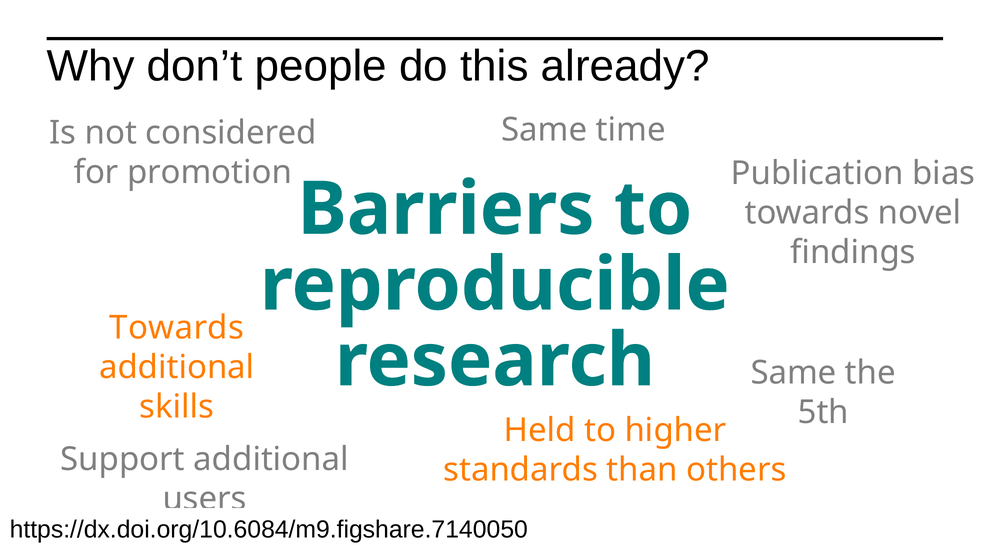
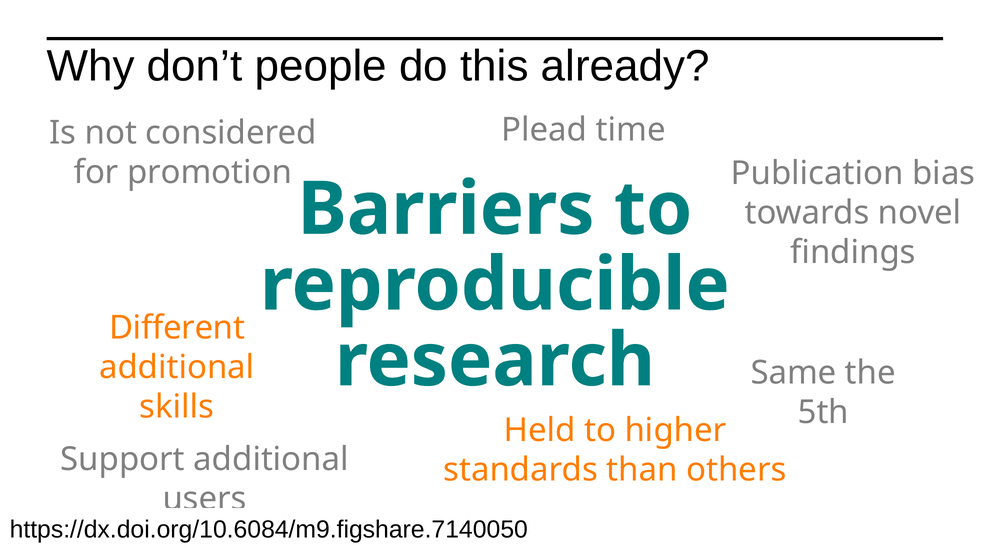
Same: Same -> Plead (544, 130)
Towards: Towards -> Different (177, 328)
